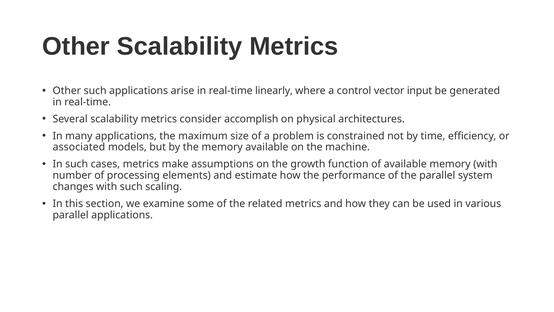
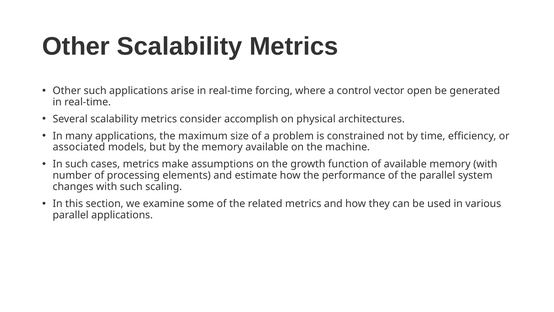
linearly: linearly -> forcing (274, 91)
input: input -> open (420, 91)
